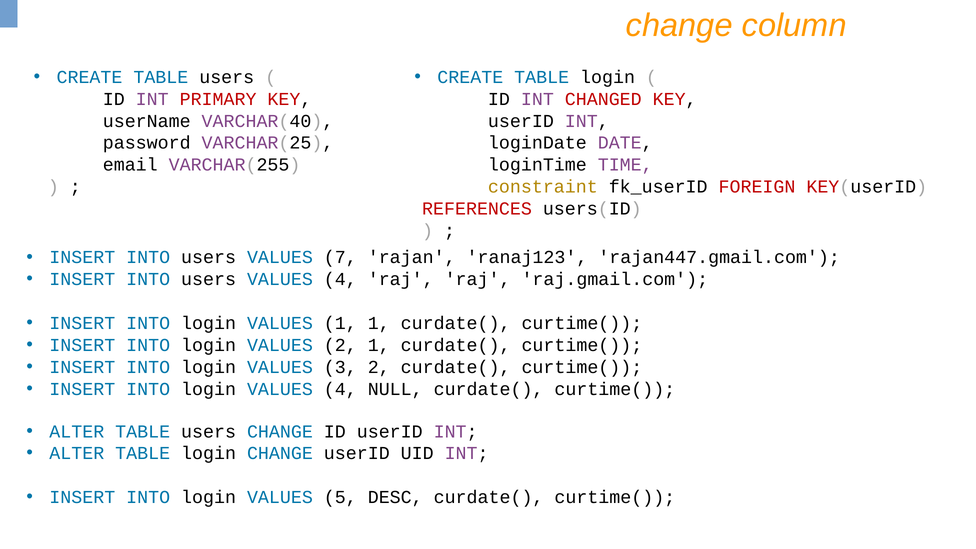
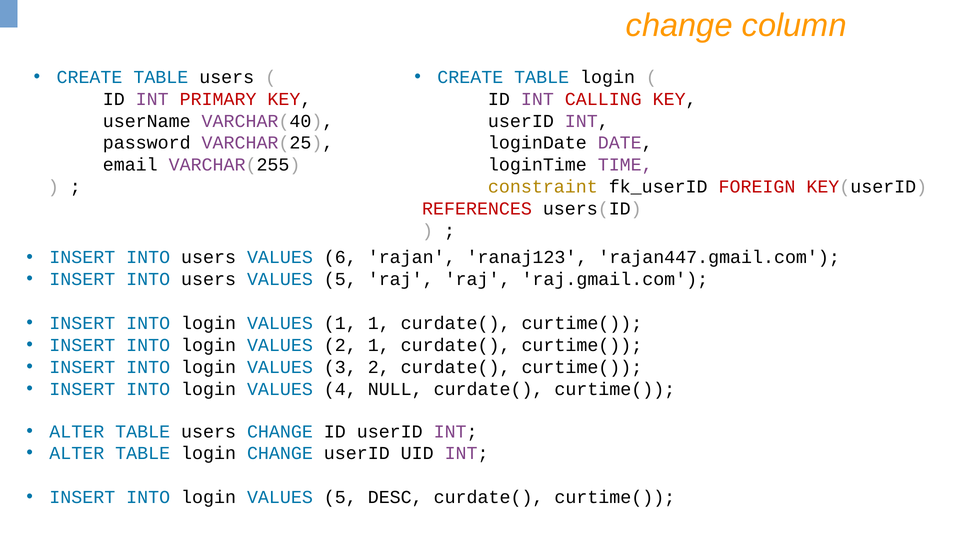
CHANGED: CHANGED -> CALLING (603, 99)
7: 7 -> 6 (340, 257)
users VALUES 4: 4 -> 5 (340, 279)
